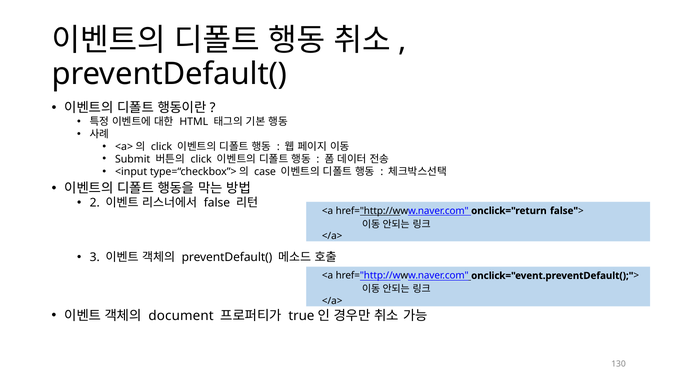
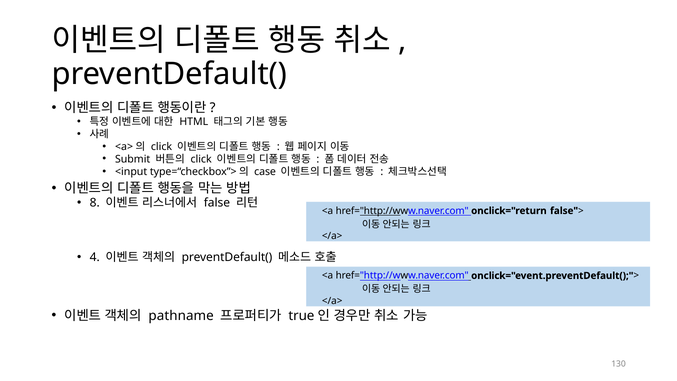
2: 2 -> 8 (95, 203)
3: 3 -> 4 (95, 257)
document: document -> pathname (181, 316)
